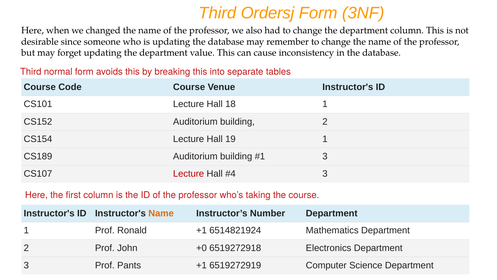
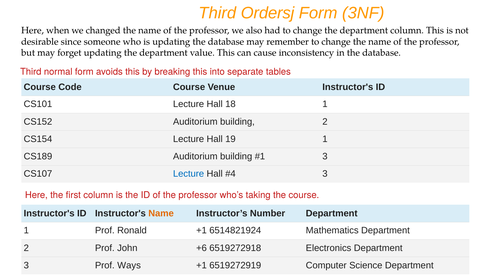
Lecture colour: red -> blue (189, 174)
+0: +0 -> +6 (202, 248)
Pants: Pants -> Ways (129, 265)
